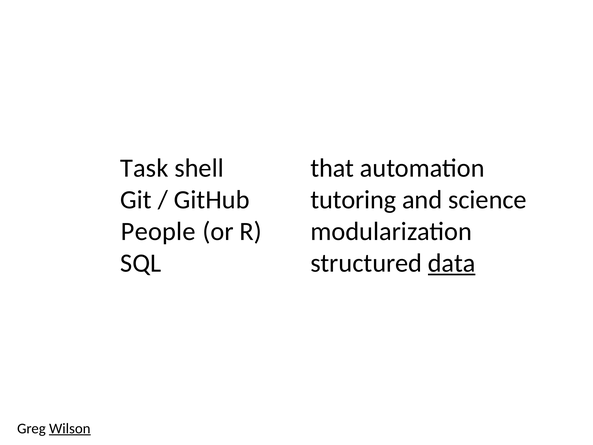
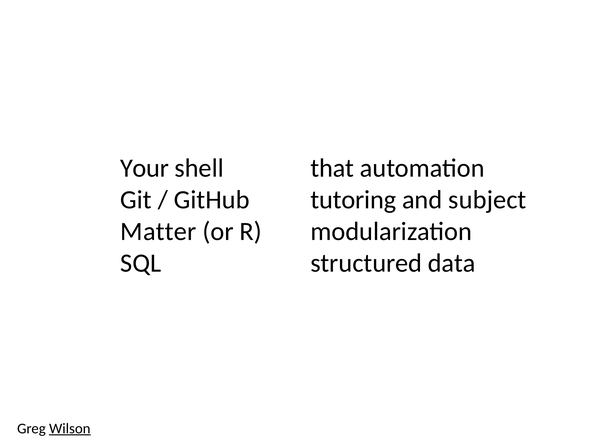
Task: Task -> Your (145, 168)
science: science -> subject (487, 200)
People: People -> Matter (158, 231)
data underline: present -> none (452, 263)
